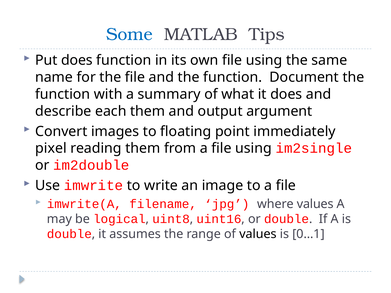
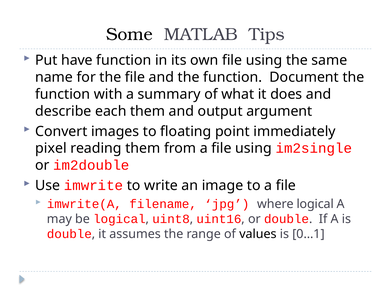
Some colour: blue -> black (129, 34)
Put does: does -> have (77, 60)
where values: values -> logical (315, 204)
